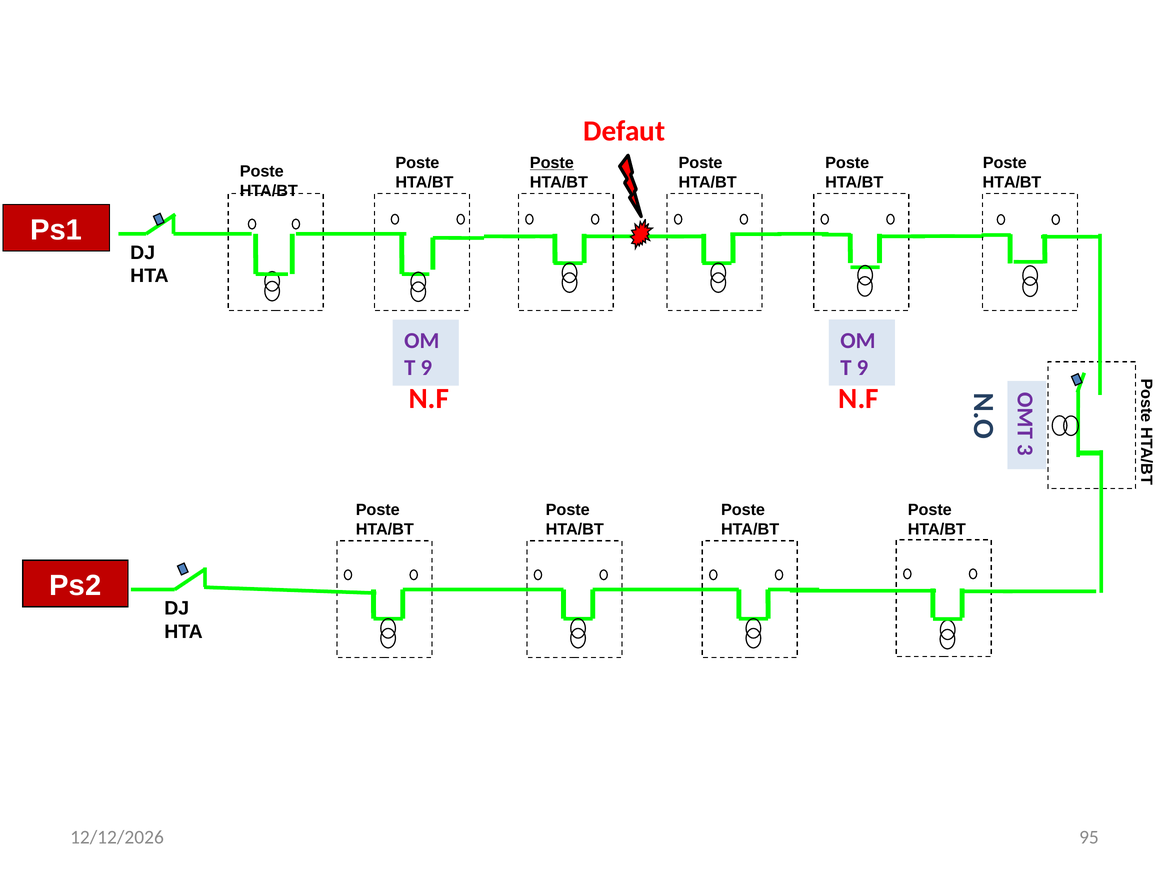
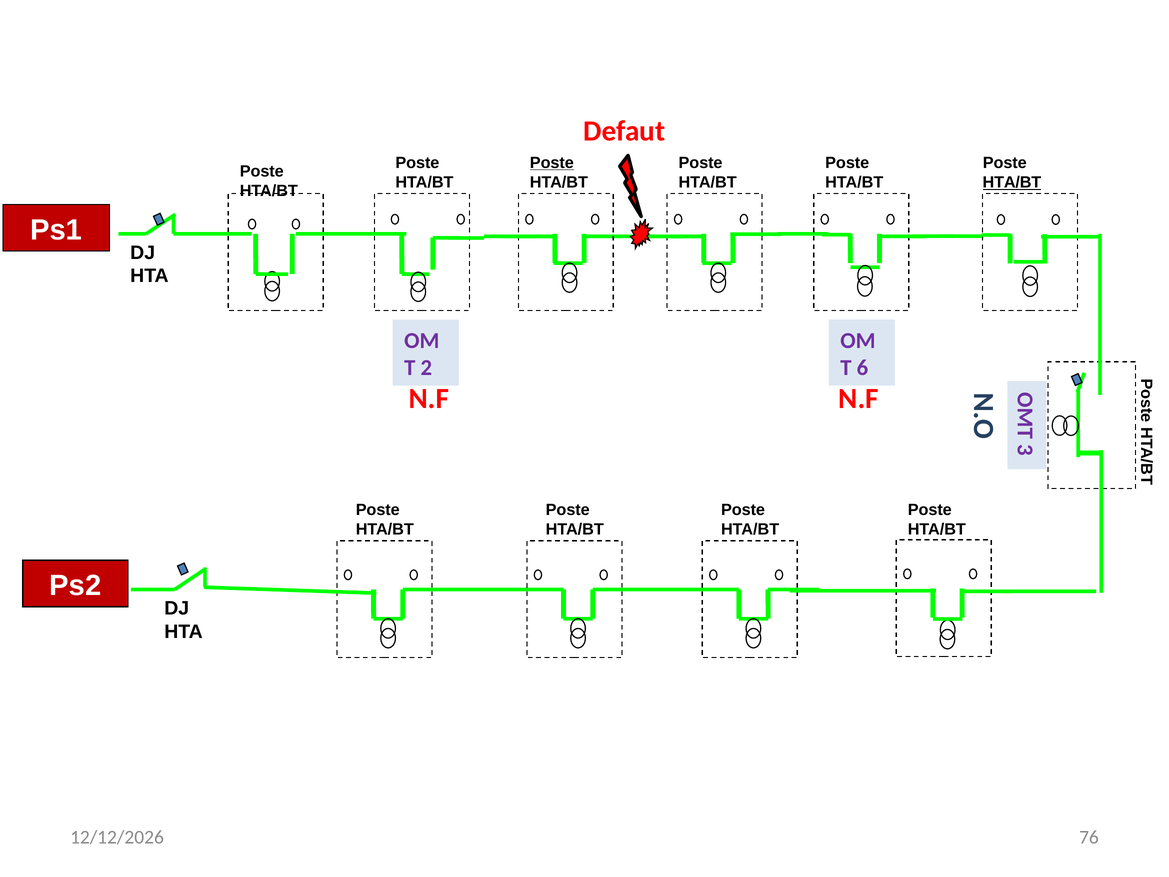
HTA/BT underline: none -> present (1012, 183)
9: 9 -> 2 (426, 368)
9: 9 -> 6 (862, 368)
95: 95 -> 76 (1089, 837)
